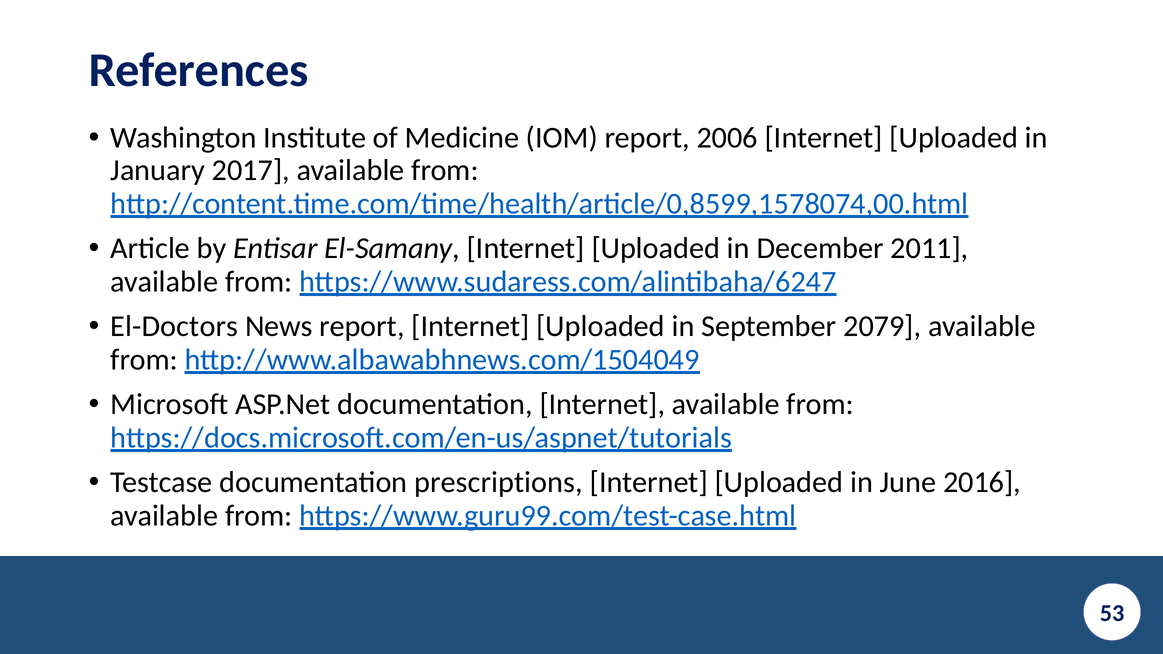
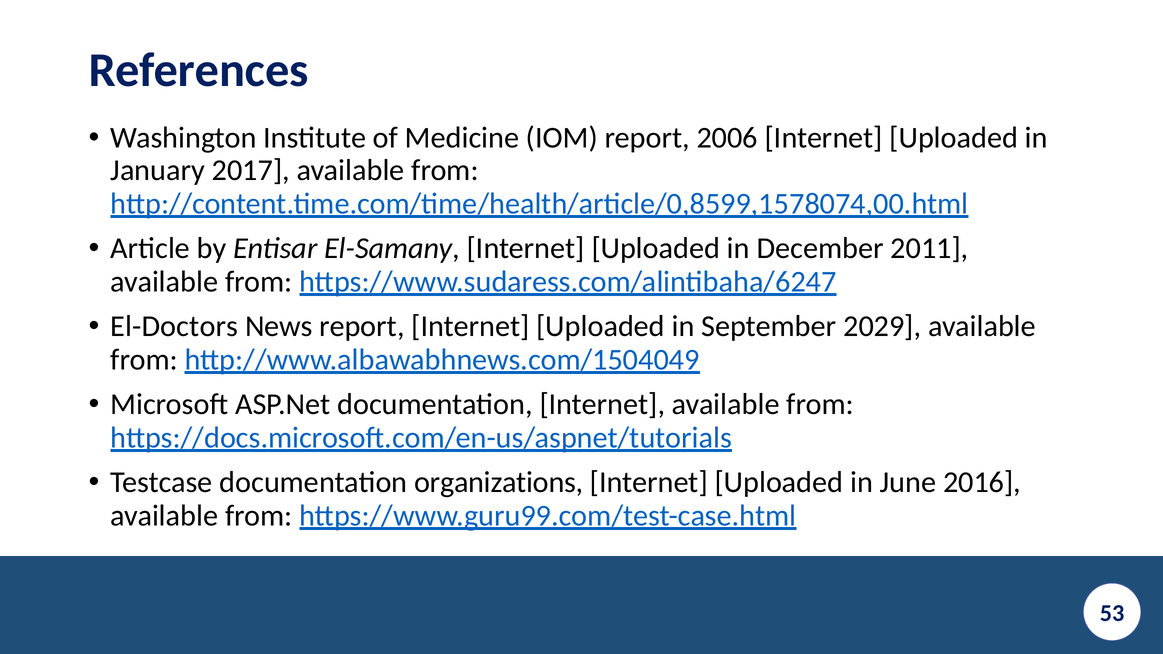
2079: 2079 -> 2029 (882, 327)
prescriptions: prescriptions -> organizations (499, 483)
